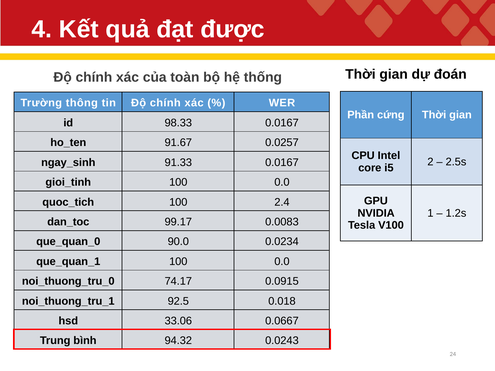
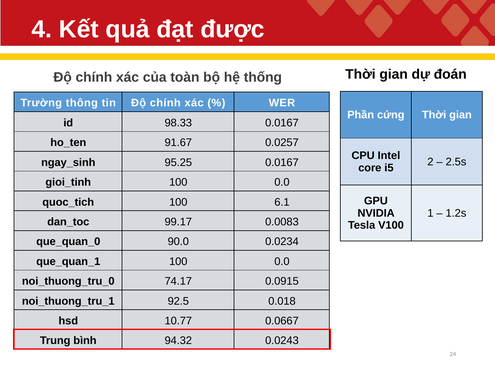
91.33: 91.33 -> 95.25 (178, 163)
2.4: 2.4 -> 6.1 (282, 202)
33.06: 33.06 -> 10.77 (178, 321)
